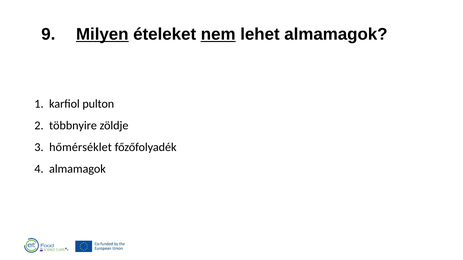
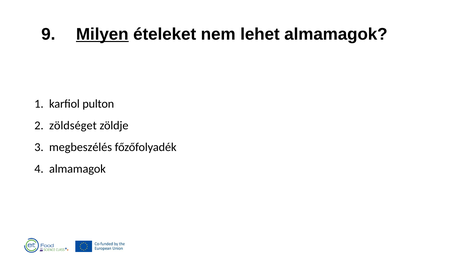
nem underline: present -> none (218, 34)
többnyire: többnyire -> zöldséget (73, 126)
hőmérséklet: hőmérséklet -> megbeszélés (81, 147)
